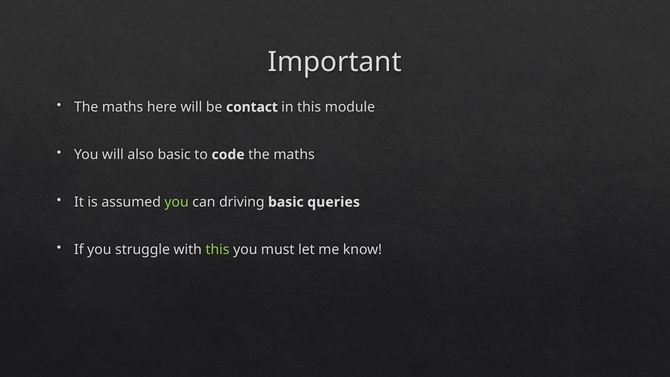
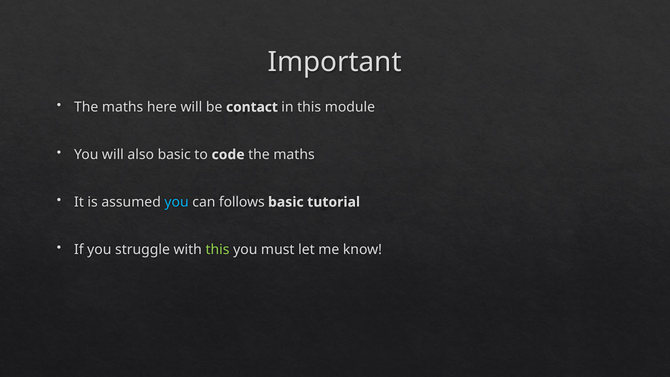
you colour: light green -> light blue (177, 202)
driving: driving -> follows (242, 202)
queries: queries -> tutorial (334, 202)
